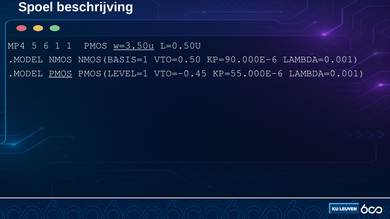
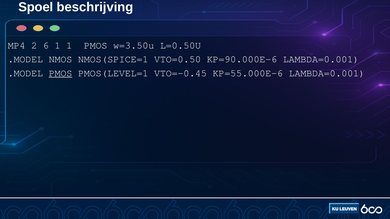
5: 5 -> 2 (34, 46)
w=3.50u underline: present -> none (134, 46)
NMOS(BASIS=1: NMOS(BASIS=1 -> NMOS(SPICE=1 (113, 59)
